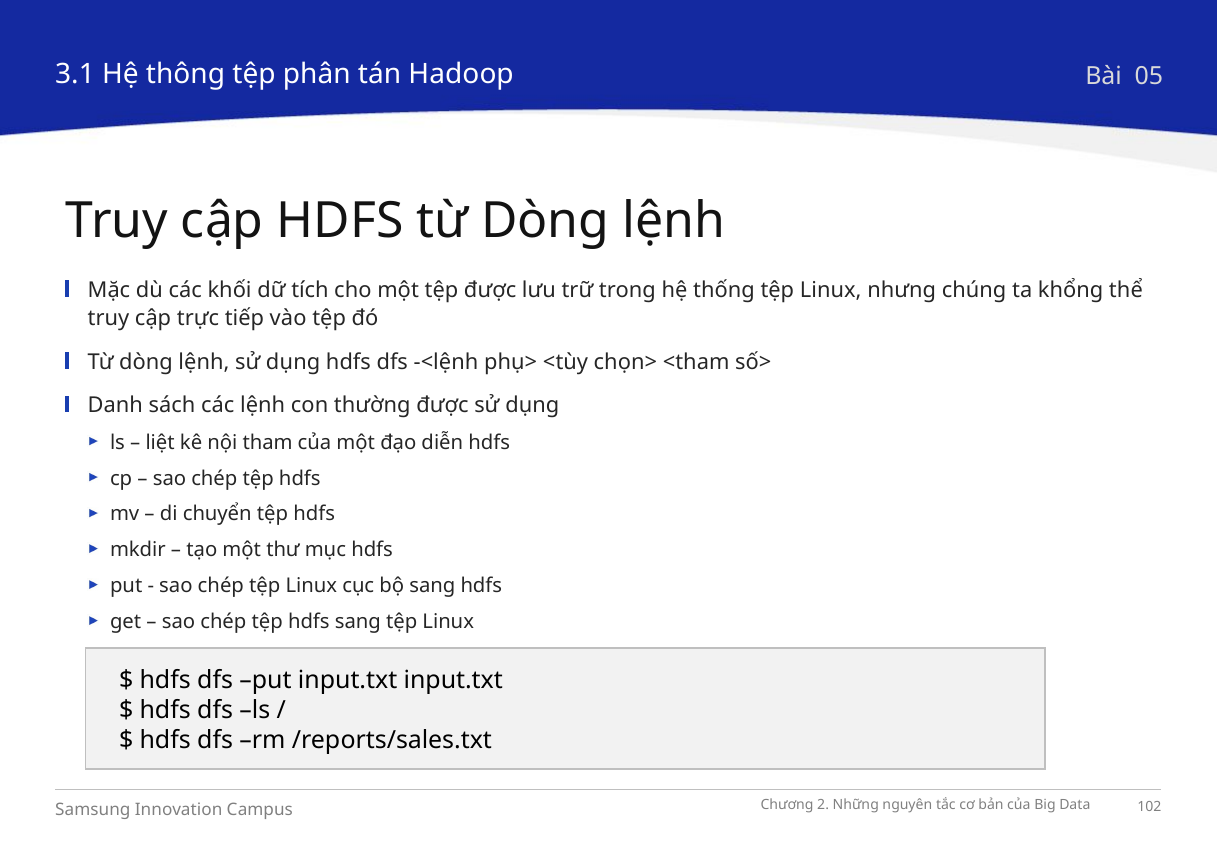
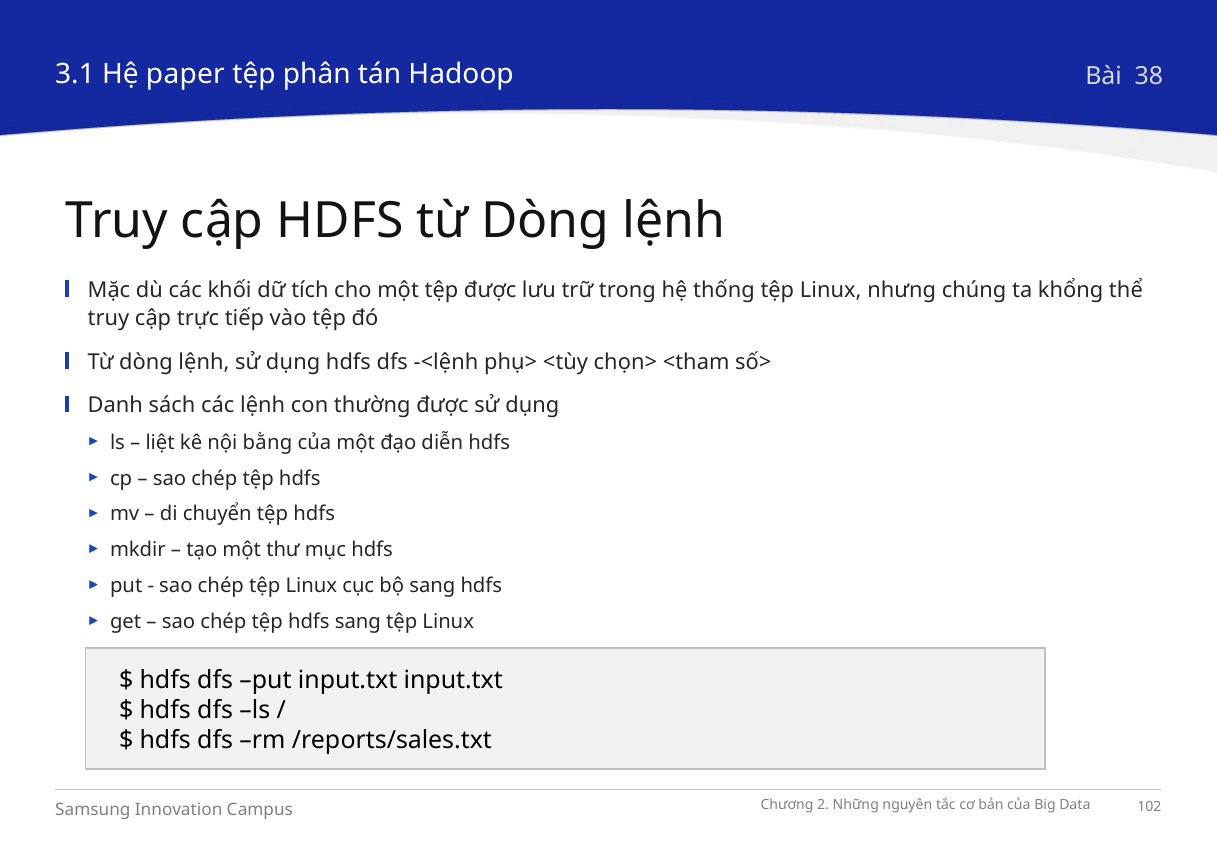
thông: thông -> paper (185, 74)
05: 05 -> 38 (1149, 76)
tham: tham -> bằng (268, 442)
